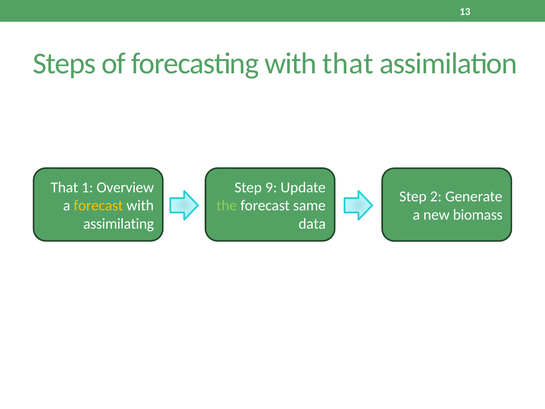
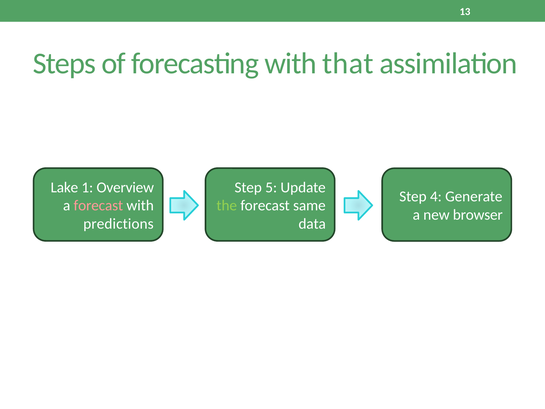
That: That -> Lake (64, 187)
9: 9 -> 5 (271, 187)
2: 2 -> 4 (436, 196)
forecast colour: yellow -> pink (98, 205)
biomass: biomass -> browser (478, 215)
assimilating: assimilating -> predictions (118, 224)
